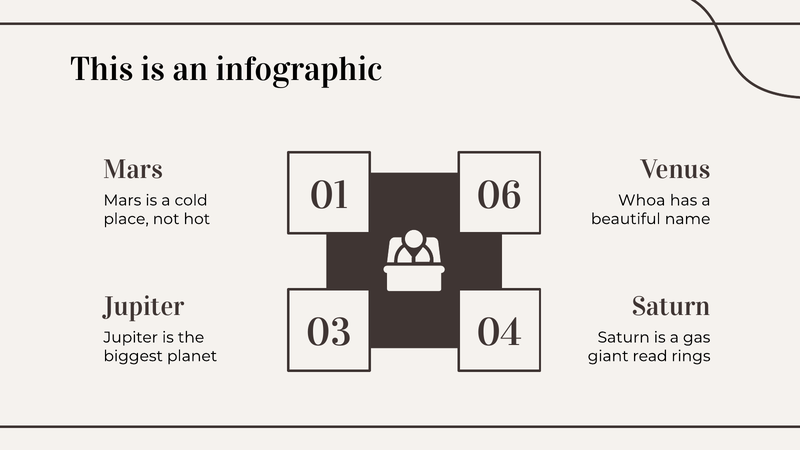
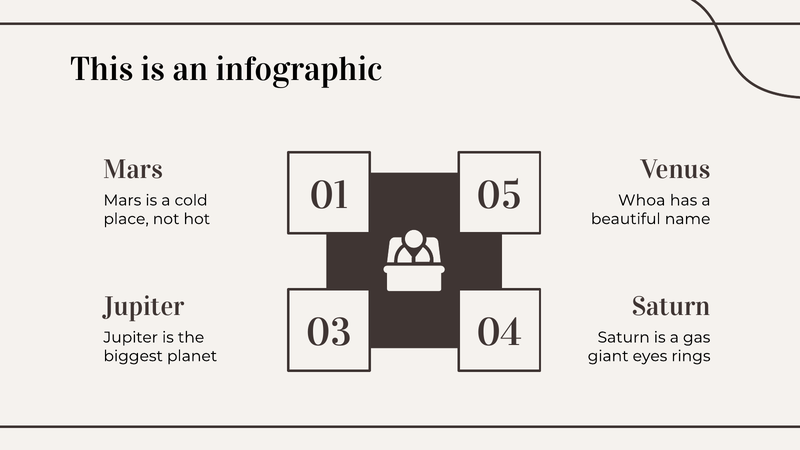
06: 06 -> 05 (499, 196)
read: read -> eyes (650, 356)
